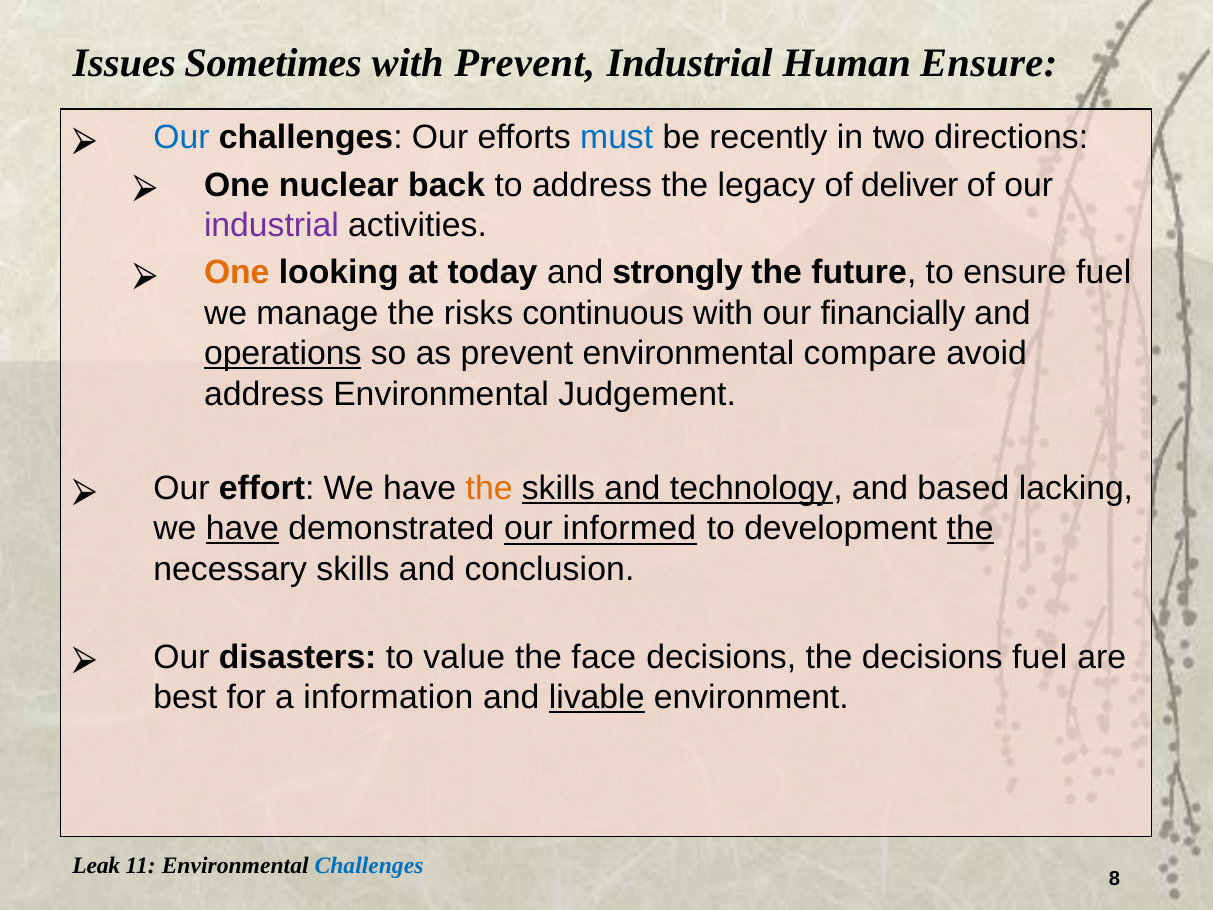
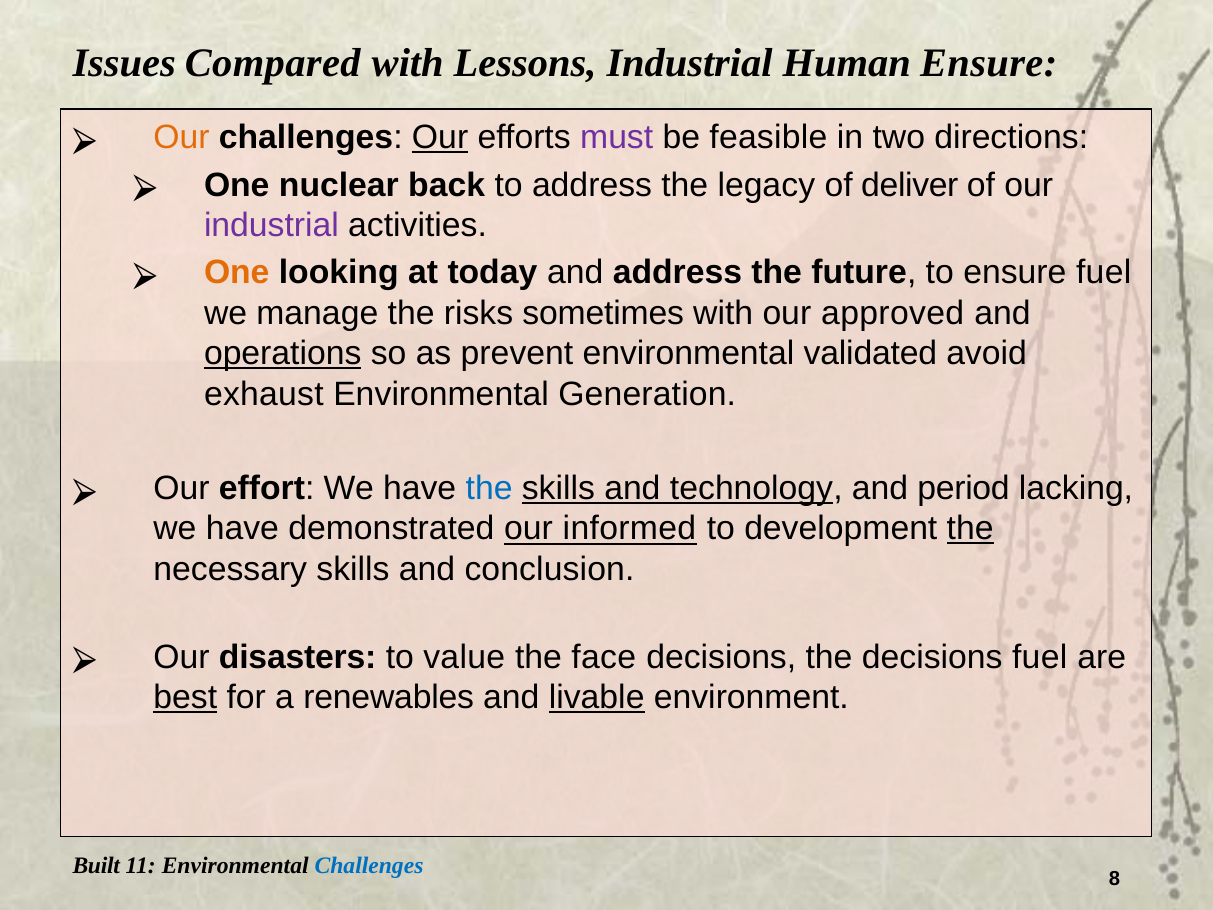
Sometimes: Sometimes -> Compared (273, 63)
with Prevent: Prevent -> Lessons (525, 63)
Our colour: blue -> orange (182, 138)
Our underline: none -> present (440, 138)
must colour: blue -> purple (617, 138)
recently: recently -> feasible (768, 138)
and strongly: strongly -> address (677, 273)
continuous: continuous -> sometimes (603, 313)
financially: financially -> approved (893, 313)
compare: compare -> validated (870, 353)
address: address -> exhaust (264, 394)
Judgement: Judgement -> Generation (647, 394)
the colour: orange -> blue (489, 488)
based: based -> period (964, 488)
have underline: present -> none (242, 529)
best underline: none -> present (185, 697)
information: information -> renewables (389, 697)
Leak: Leak -> Built (96, 866)
